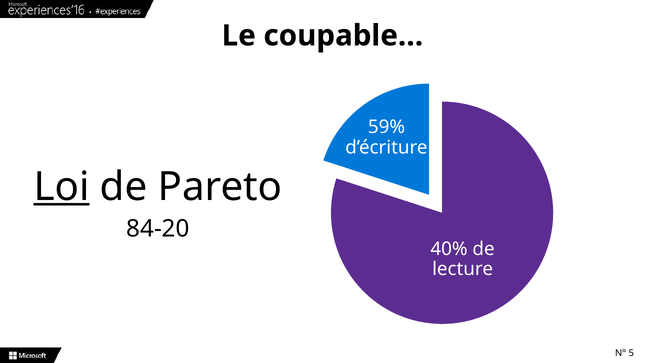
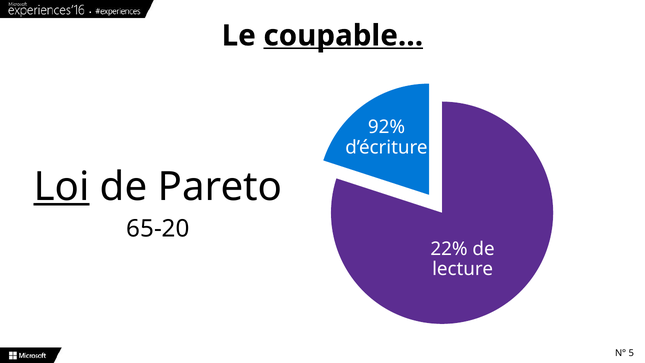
coupable… underline: none -> present (343, 36)
59%: 59% -> 92% (386, 127)
84-20: 84-20 -> 65-20 (158, 229)
40%: 40% -> 22% (449, 249)
